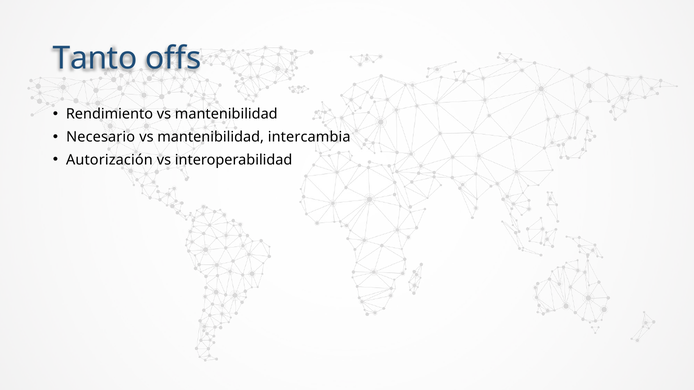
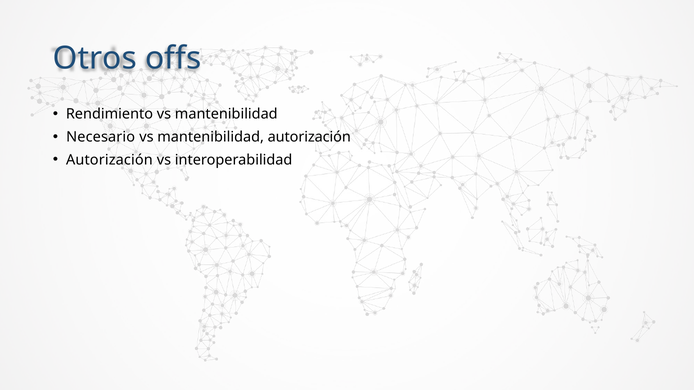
Tanto: Tanto -> Otros (95, 58)
mantenibilidad intercambia: intercambia -> autorización (309, 137)
